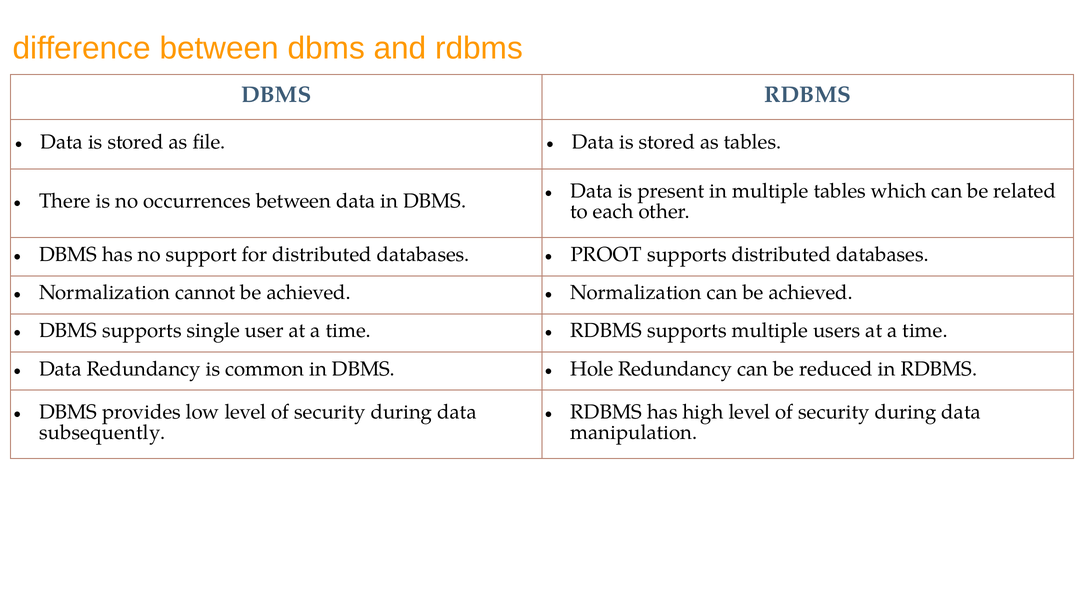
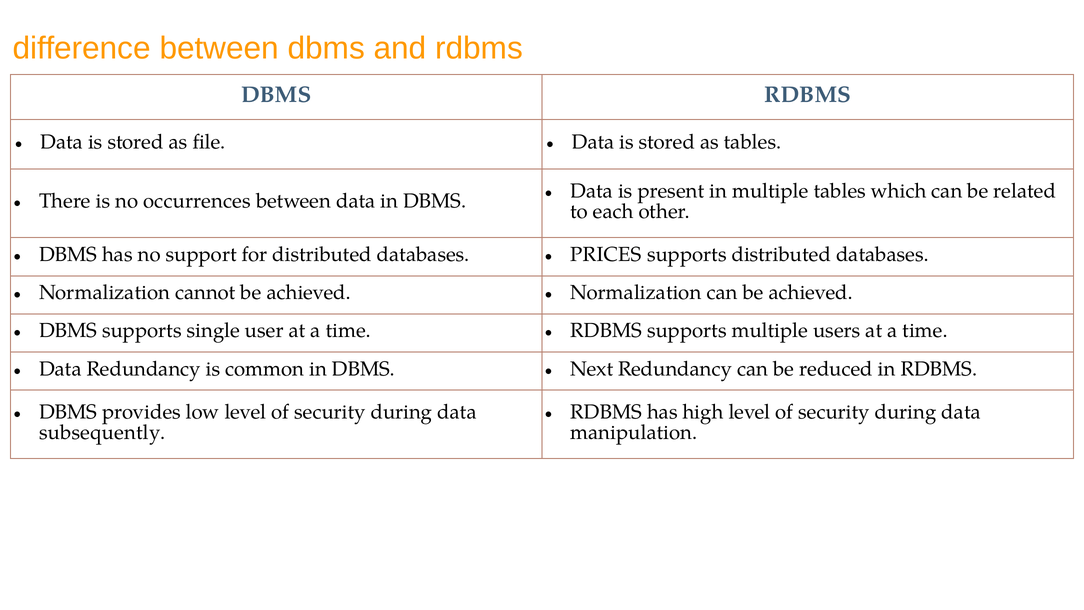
PROOT: PROOT -> PRICES (606, 254)
Hole: Hole -> Next (592, 369)
